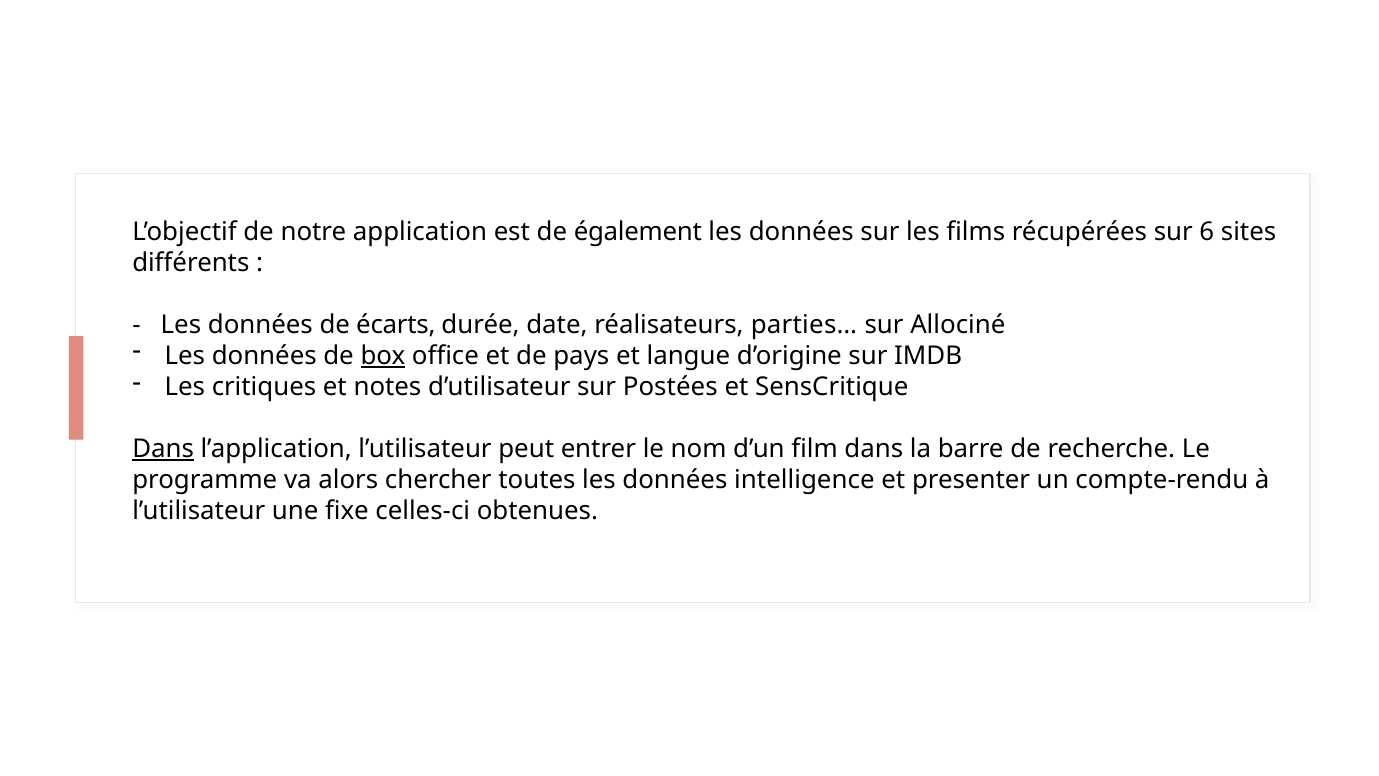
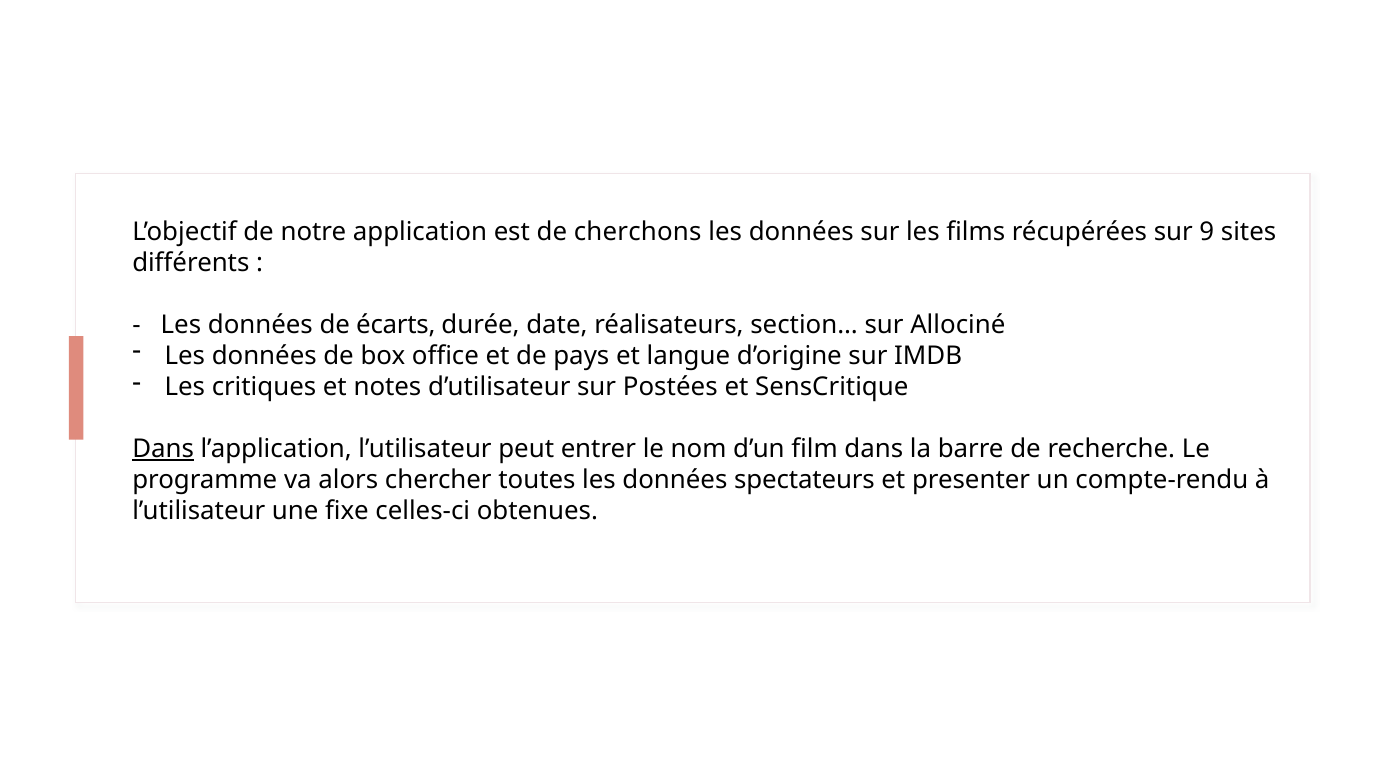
également: également -> cherchons (638, 231)
6: 6 -> 9 (1207, 231)
parties…: parties… -> section… (804, 325)
box underline: present -> none (383, 356)
intelligence: intelligence -> spectateurs (805, 480)
